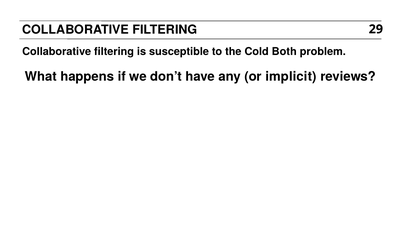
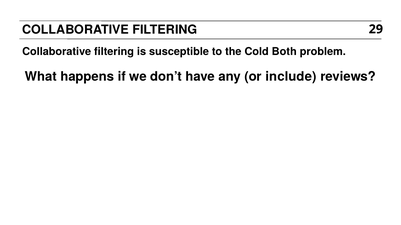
implicit: implicit -> include (291, 77)
